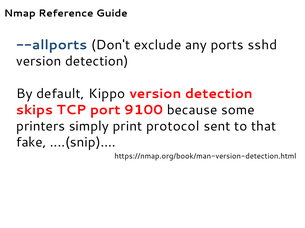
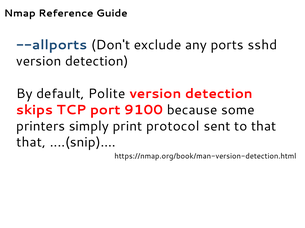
Kippo: Kippo -> Polite (107, 94)
fake: fake -> that (31, 143)
